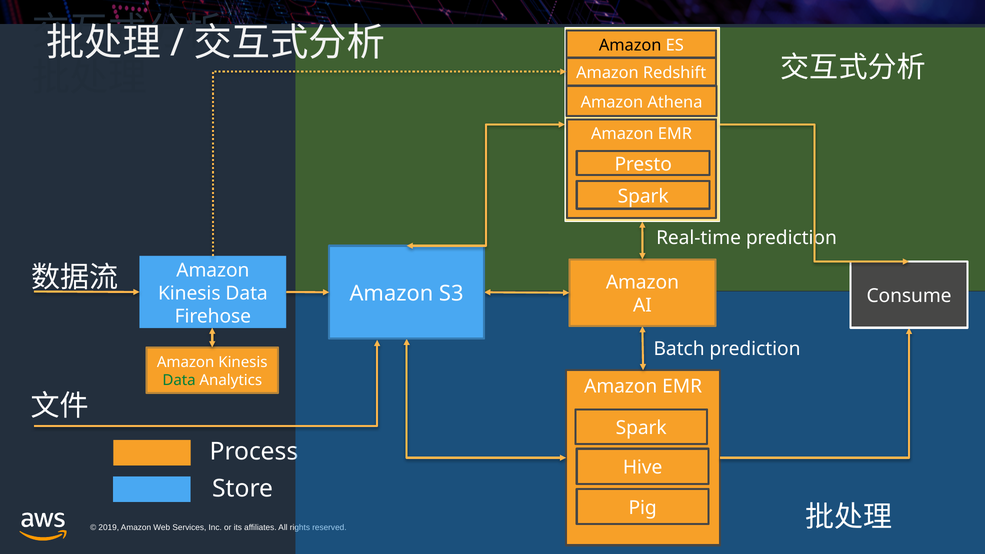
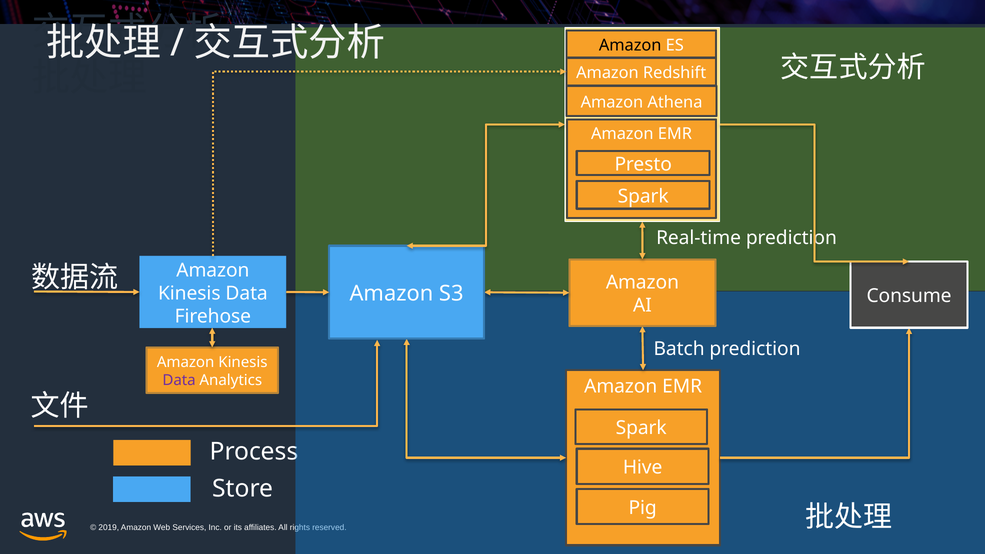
Data colour: green -> purple (179, 380)
